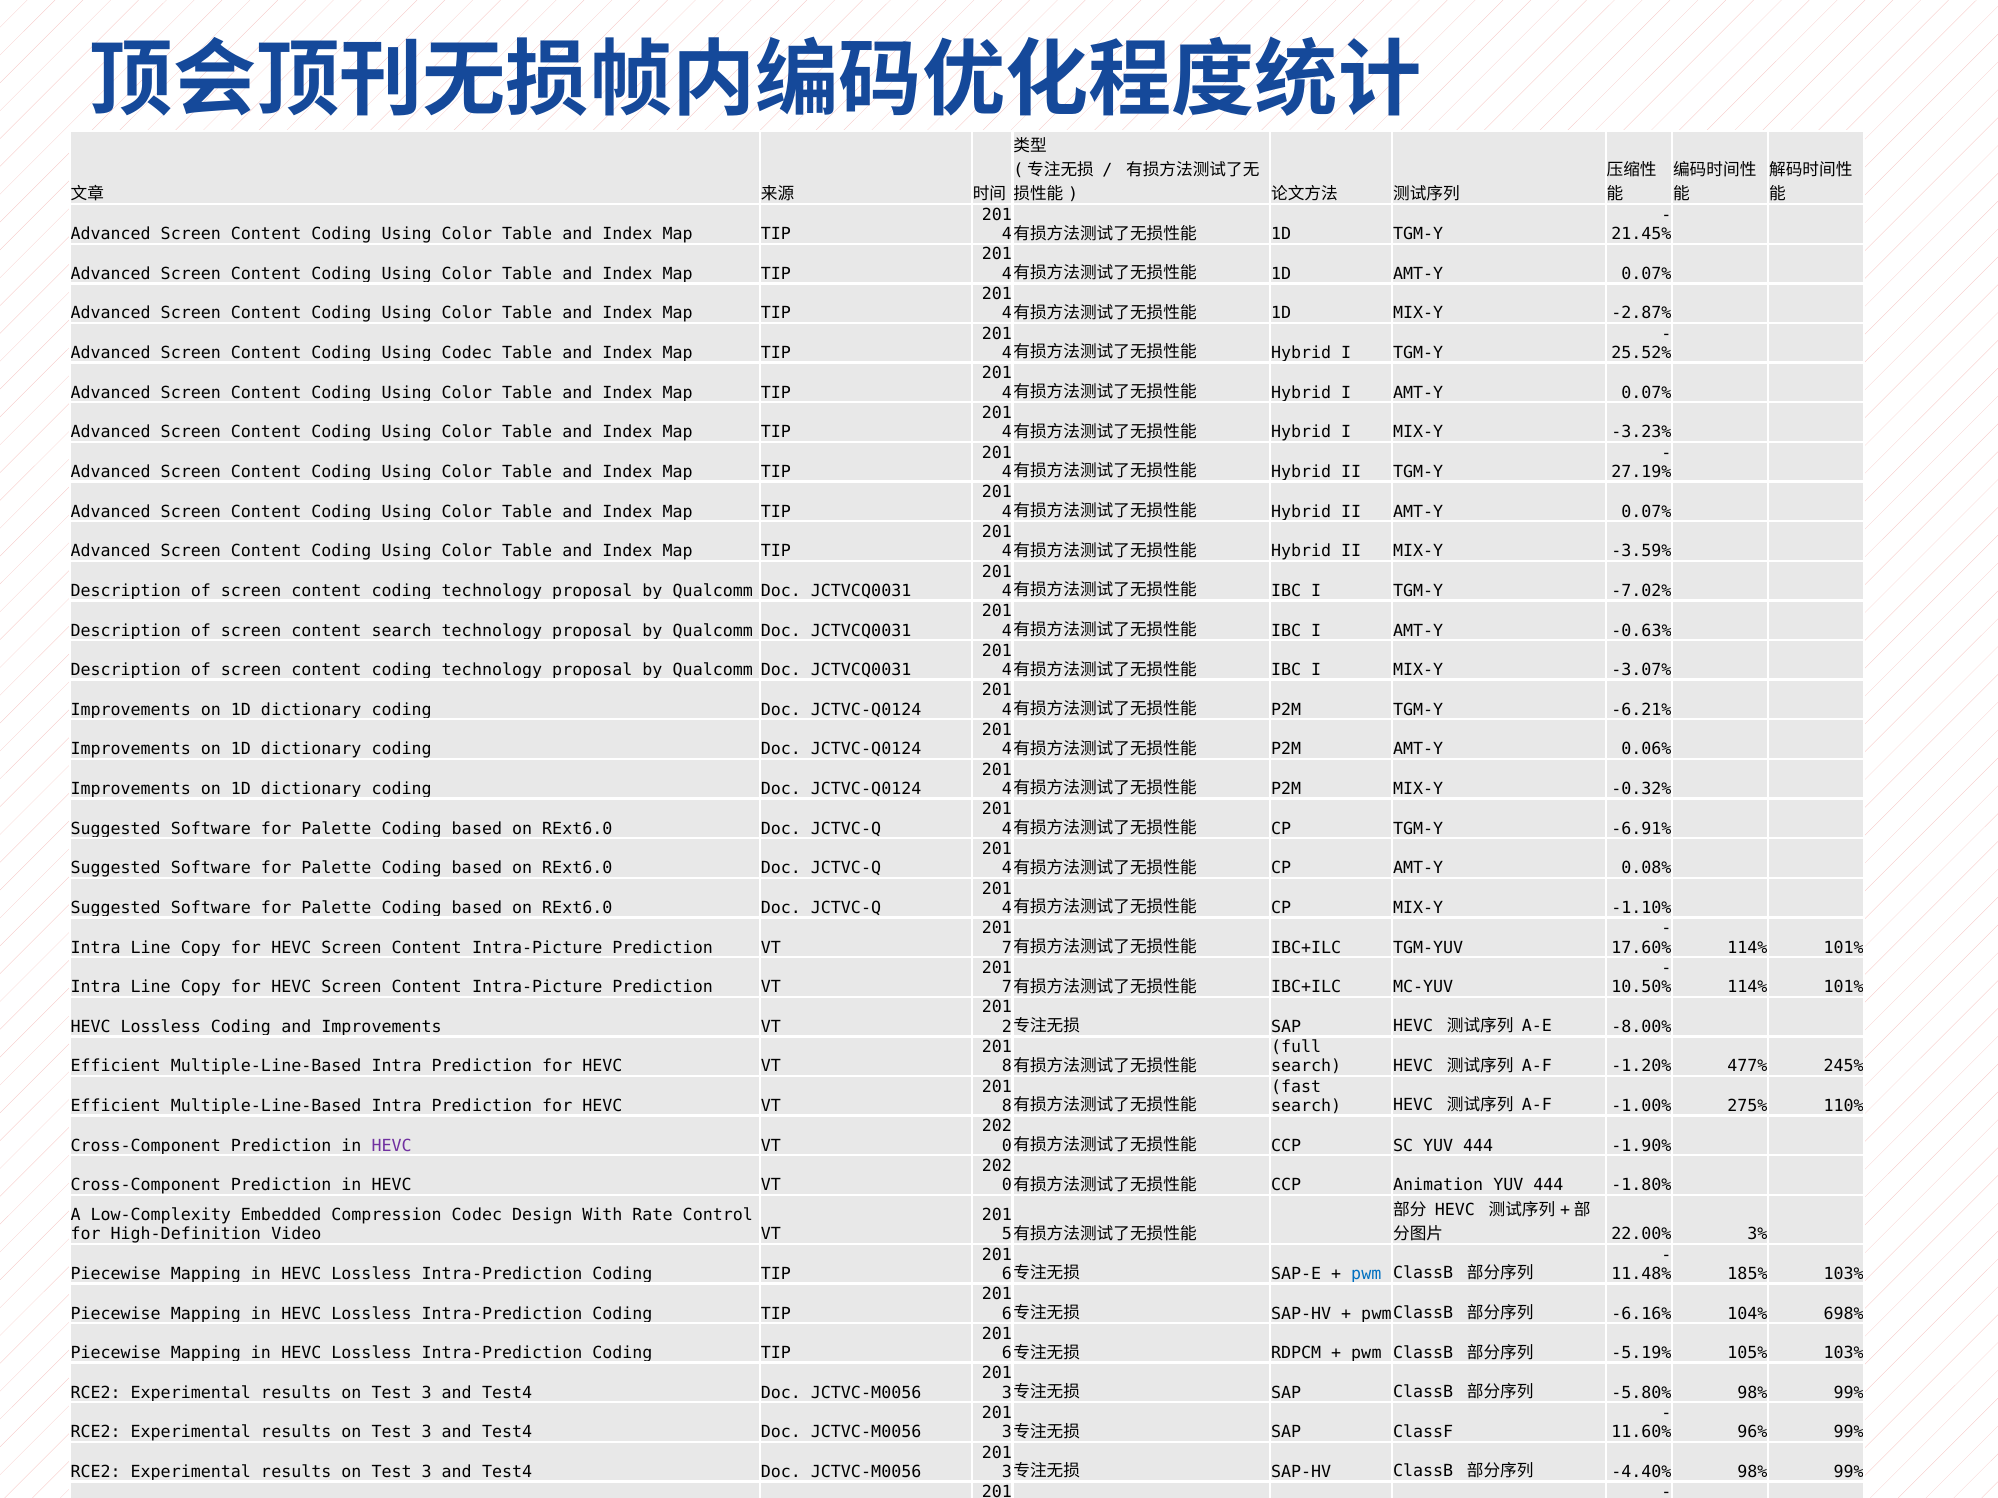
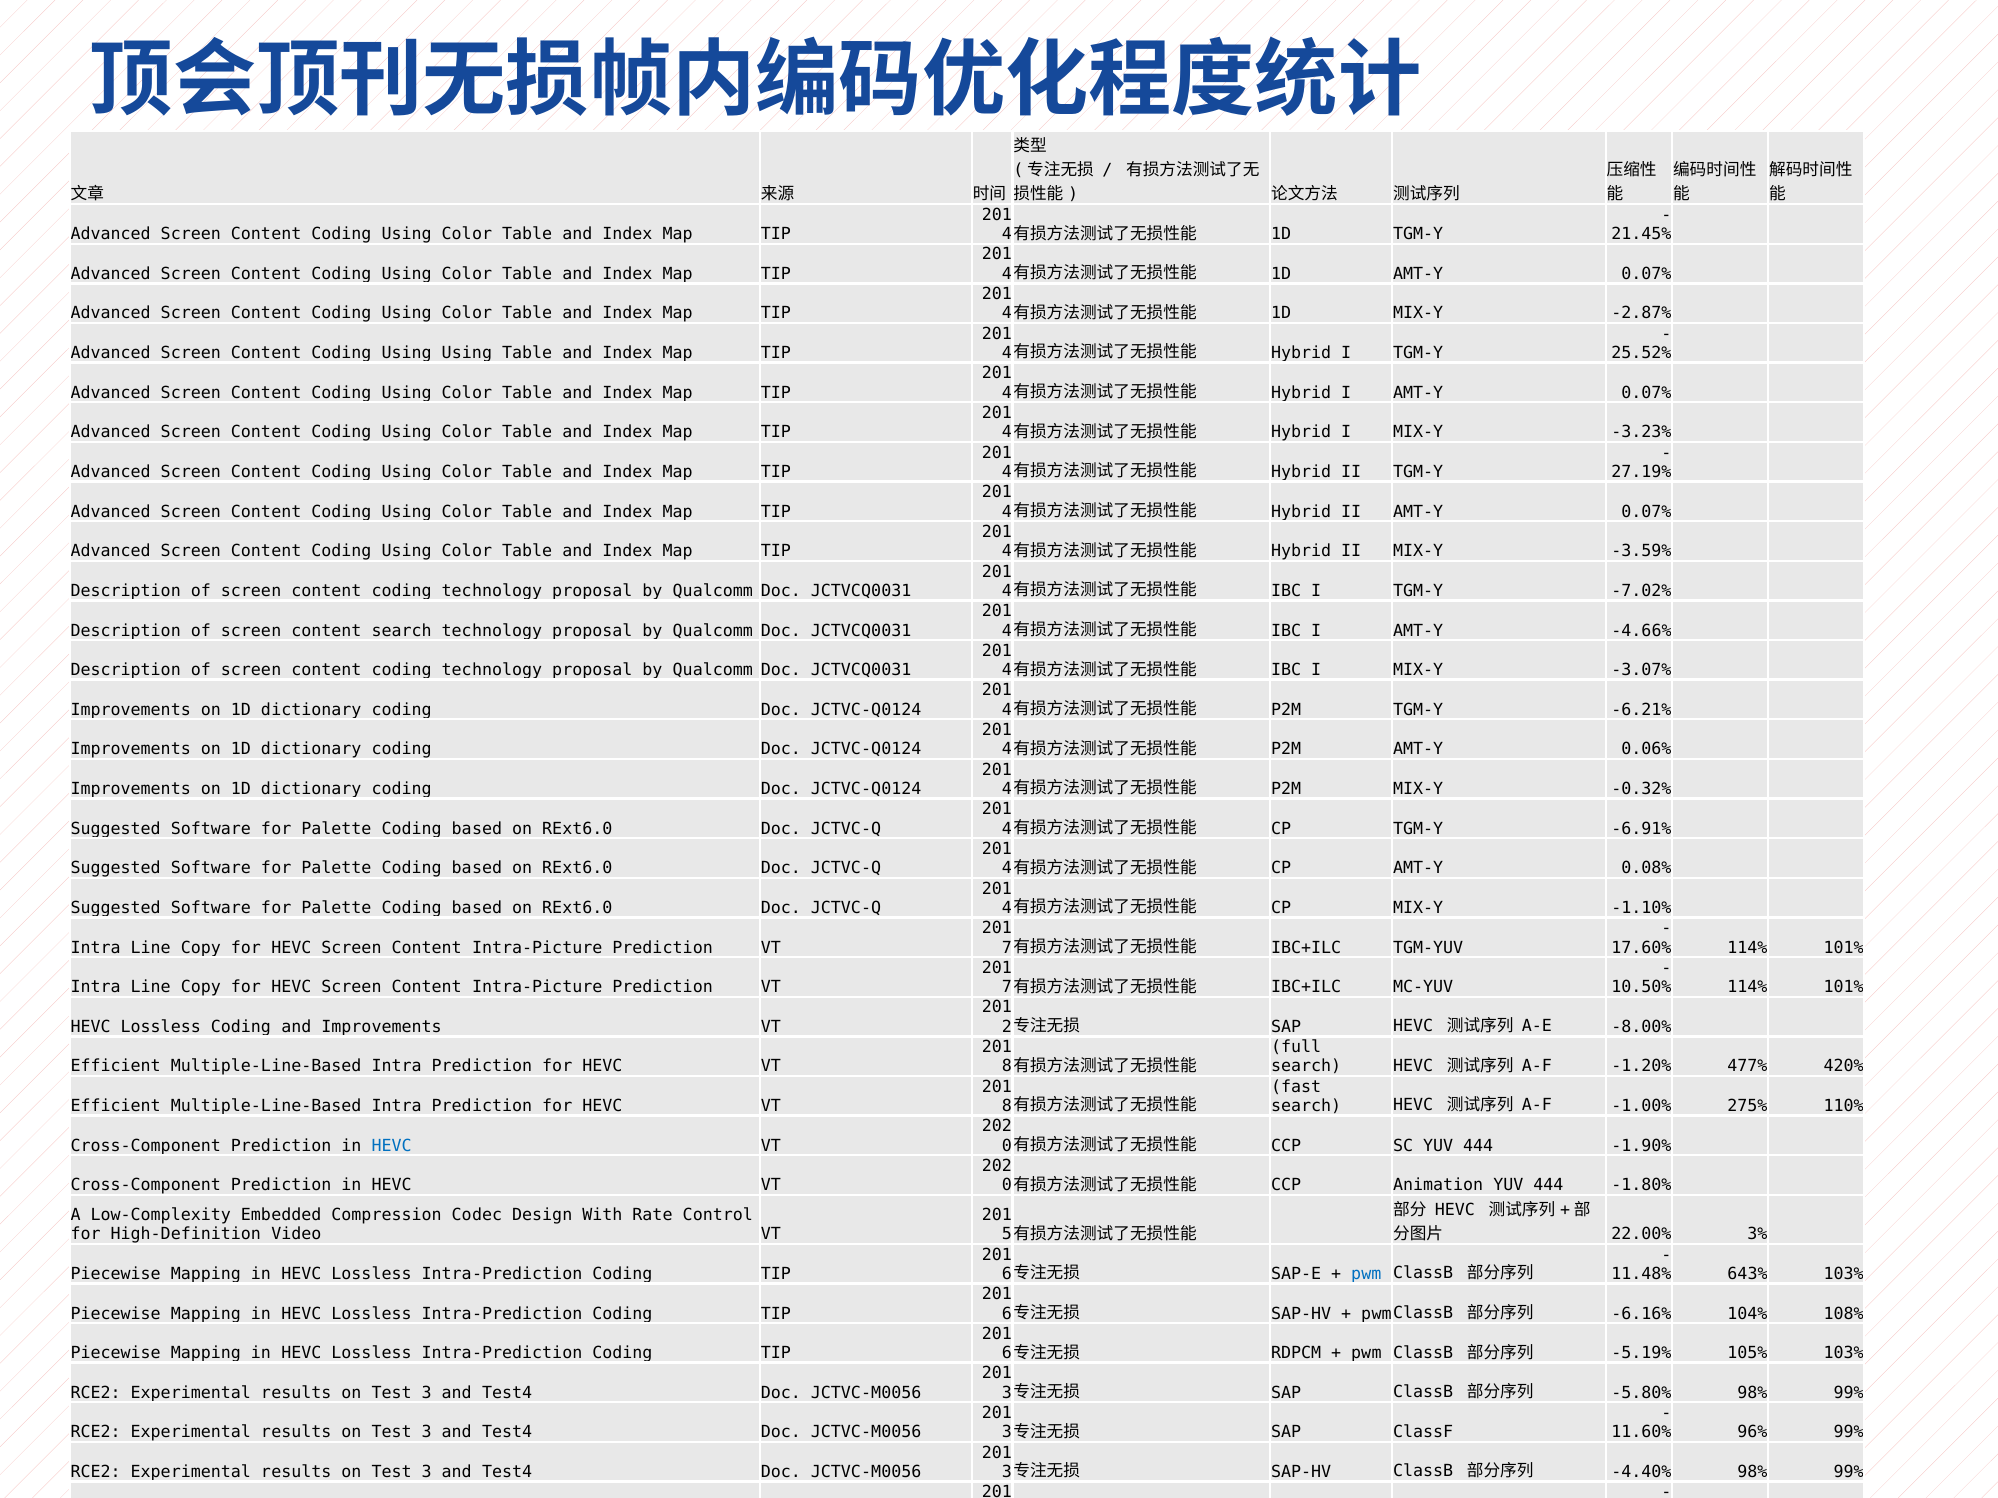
Using Codec: Codec -> Using (467, 353)
-0.63%: -0.63% -> -4.66% (1642, 631)
245%: 245% -> 420% (1844, 1067)
HEVC colour: purple -> blue (392, 1146)
185%: 185% -> 643% (1748, 1274)
698%: 698% -> 108% (1844, 1314)
